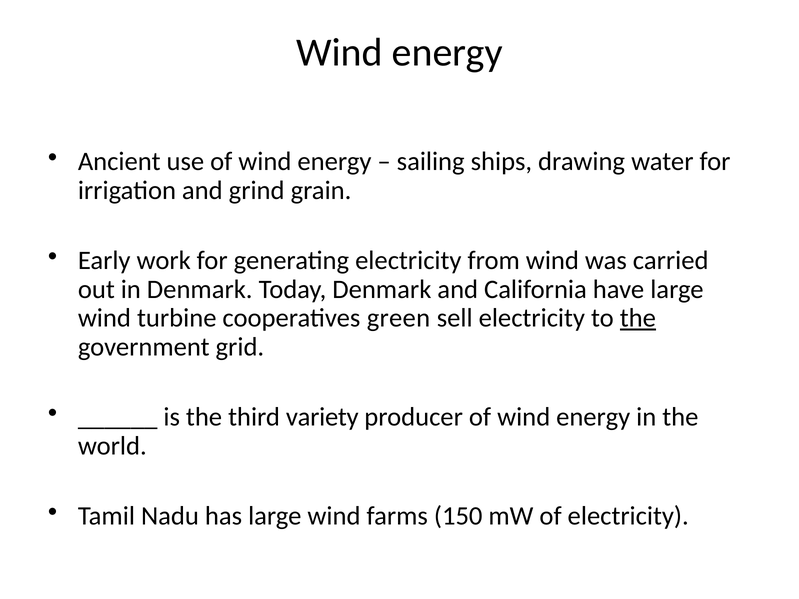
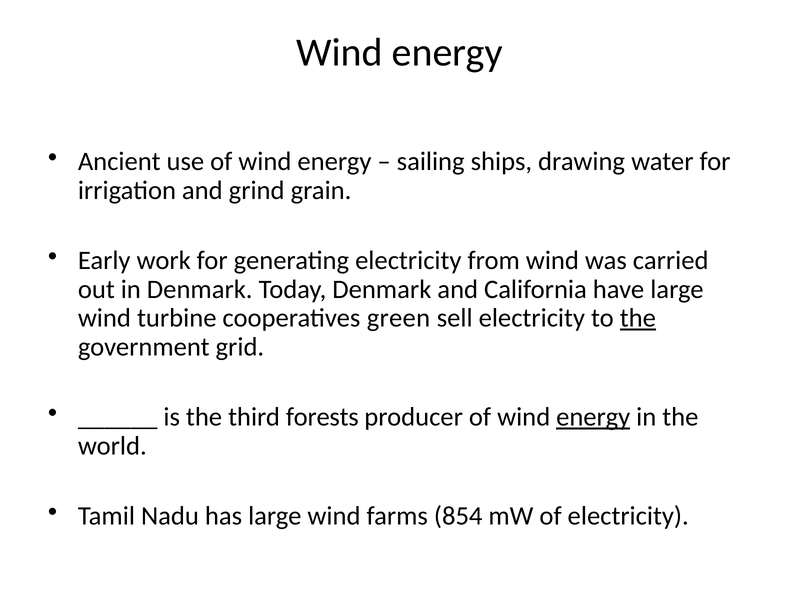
variety: variety -> forests (322, 417)
energy underline: none -> present (593, 417)
150: 150 -> 854 (458, 516)
